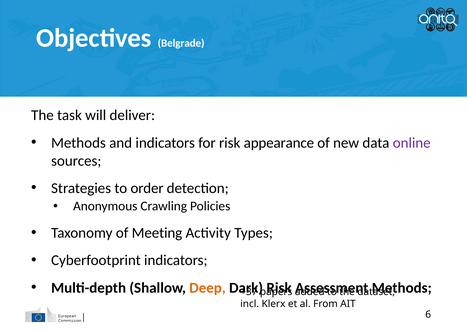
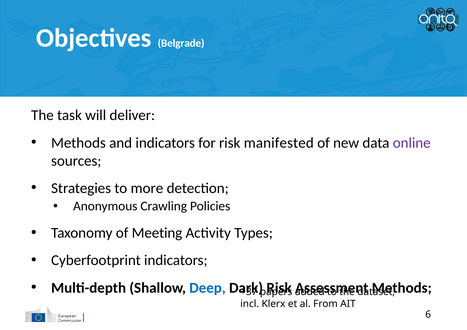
appearance: appearance -> manifested (279, 143)
order: order -> more (147, 188)
Deep colour: orange -> blue (207, 288)
